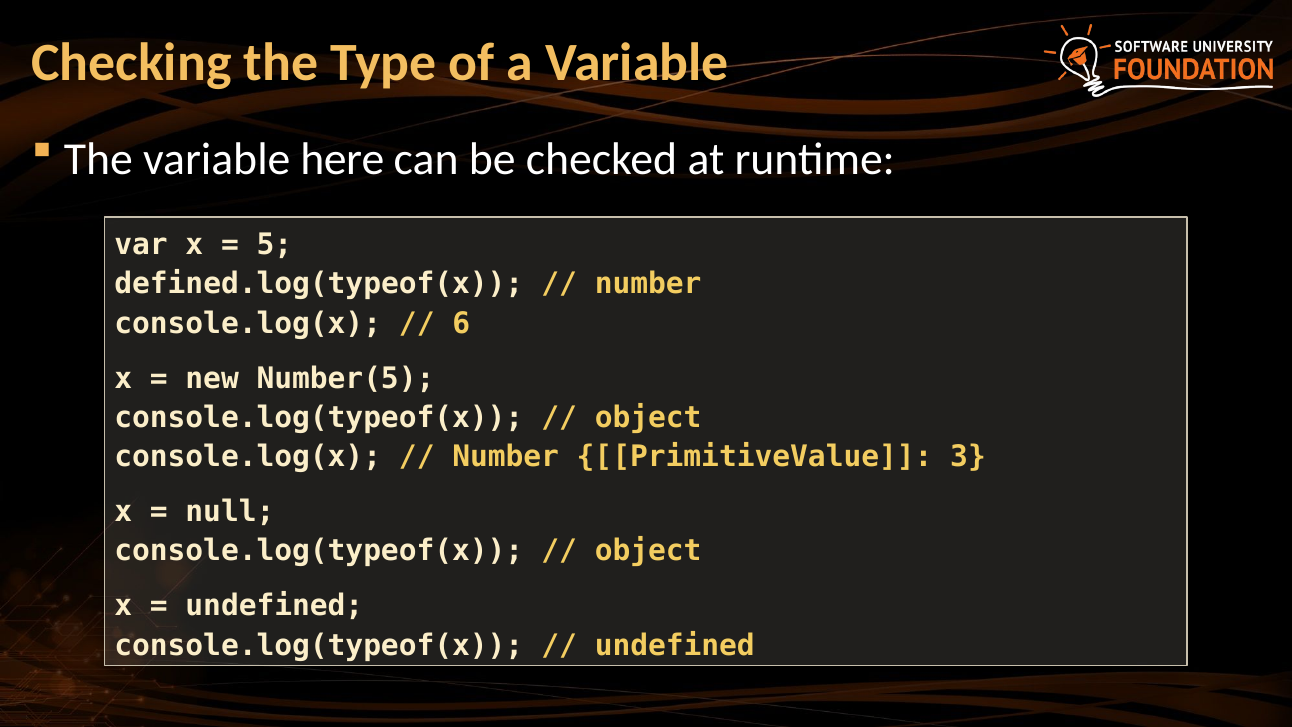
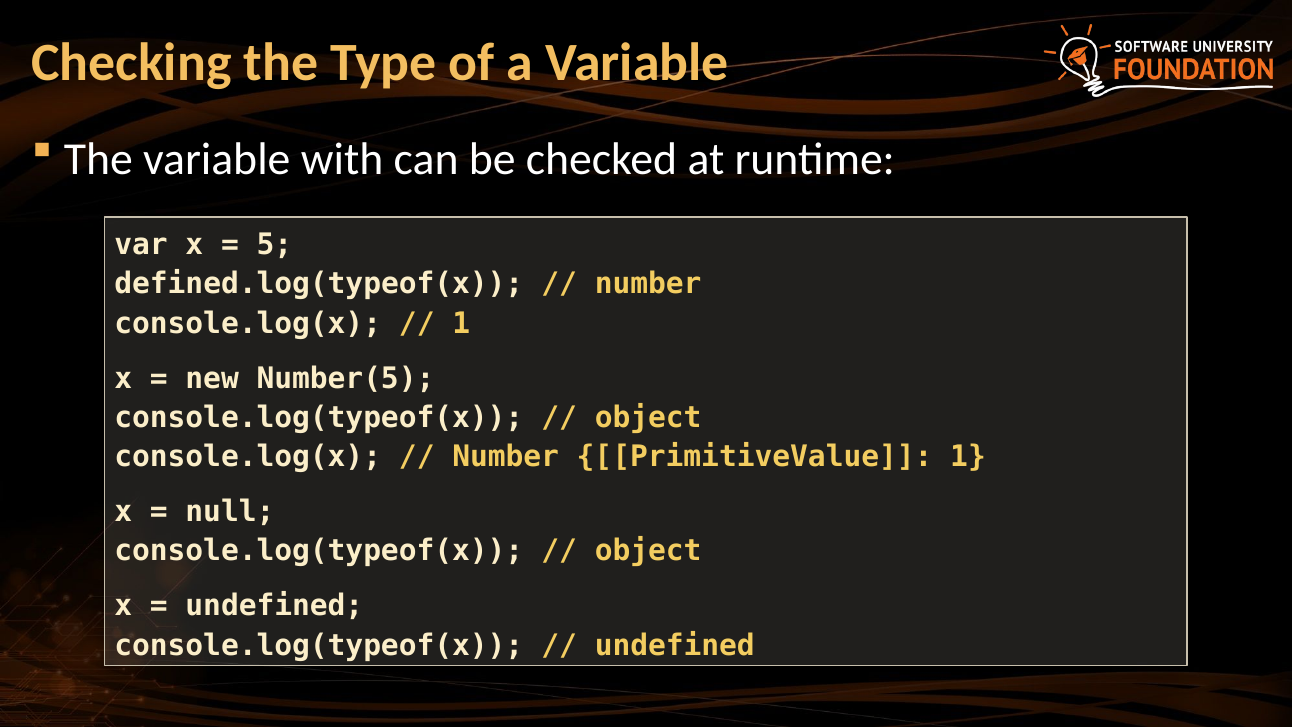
here: here -> with (342, 159)
6: 6 -> 1 (461, 323)
PrimitiveValue 3: 3 -> 1 (968, 457)
